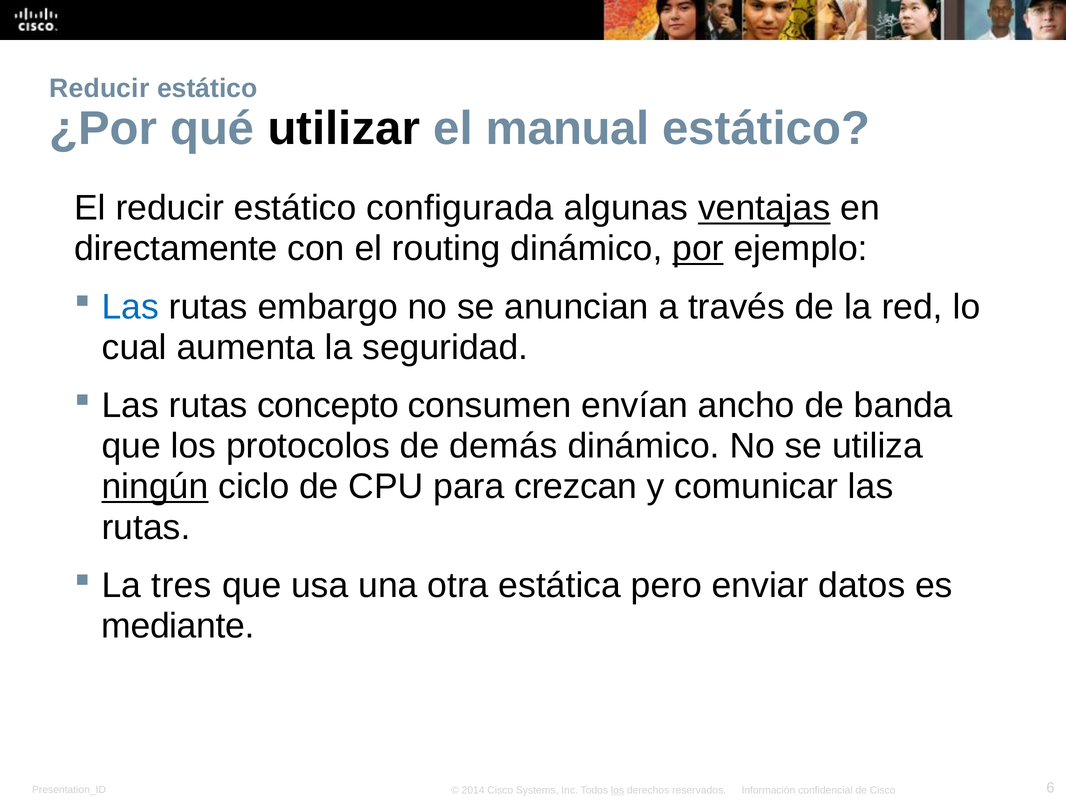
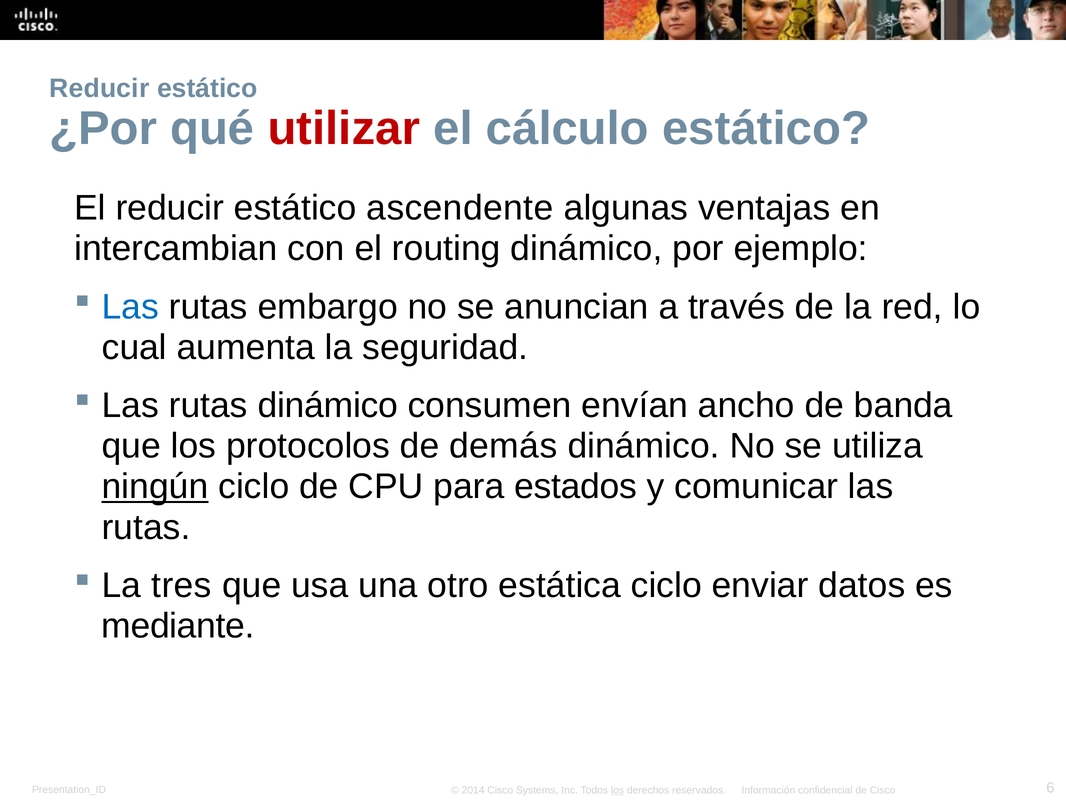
utilizar colour: black -> red (344, 128)
manual: manual -> cálculo (567, 128)
configurada: configurada -> ascendente (460, 208)
ventajas underline: present -> none (764, 208)
directamente: directamente -> intercambian (176, 248)
por underline: present -> none (698, 248)
rutas concepto: concepto -> dinámico (328, 405)
crezcan: crezcan -> estados (576, 486)
otra: otra -> otro (458, 585)
estática pero: pero -> ciclo (666, 585)
